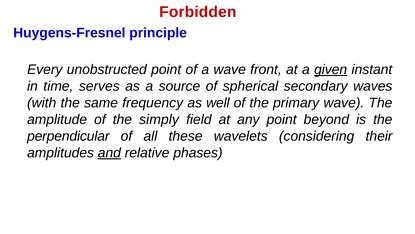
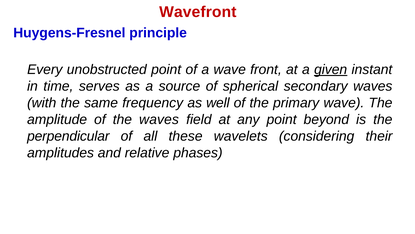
Forbidden: Forbidden -> Wavefront (198, 12)
the simply: simply -> waves (159, 119)
and underline: present -> none (109, 152)
